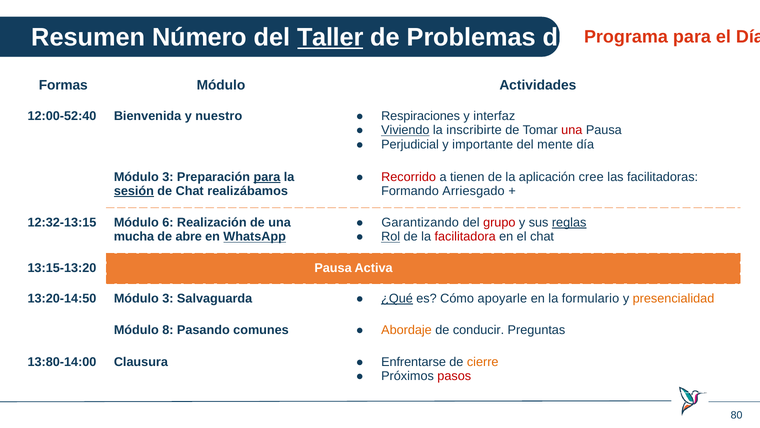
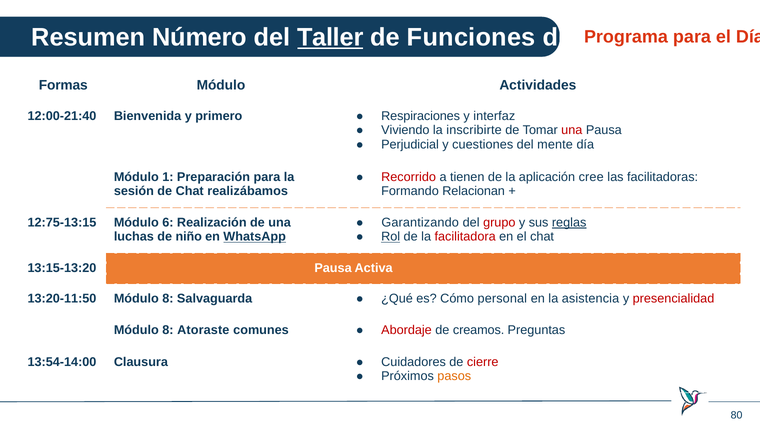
Problemas: Problemas -> Funciones (471, 37)
12:00-52:40: 12:00-52:40 -> 12:00-21:40 (62, 116)
nuestro: nuestro -> primero (219, 116)
Viviendo underline: present -> none (405, 130)
importante: importante -> cuestiones (483, 144)
3: 3 -> 1 (168, 177)
para underline: present -> none (267, 177)
sesión underline: present -> none (134, 191)
Arriesgado: Arriesgado -> Relacionan (474, 191)
12:32-13:15: 12:32-13:15 -> 12:75-13:15 (62, 222)
mucha: mucha -> luchas (134, 237)
abre: abre -> niño (189, 237)
13:20-14:50: 13:20-14:50 -> 13:20-11:50 (62, 298)
3: 3 -> 8 (168, 298)
¿Qué underline: present -> none (397, 298)
apoyarle: apoyarle -> personal (502, 298)
formulario: formulario -> asistencia (590, 298)
presencialidad colour: orange -> red (673, 298)
Pasando: Pasando -> Atoraste (203, 330)
Abordaje colour: orange -> red (406, 330)
conducir: conducir -> creamos (479, 330)
13:80-14:00: 13:80-14:00 -> 13:54-14:00 (62, 362)
Enfrentarse: Enfrentarse -> Cuidadores (414, 362)
cierre colour: orange -> red (483, 362)
pasos colour: red -> orange (454, 376)
